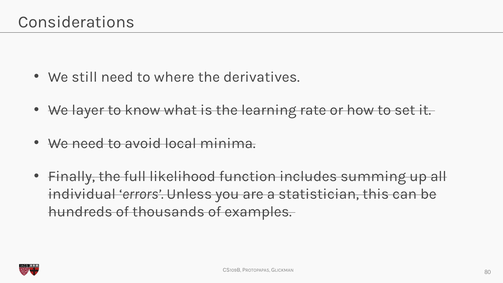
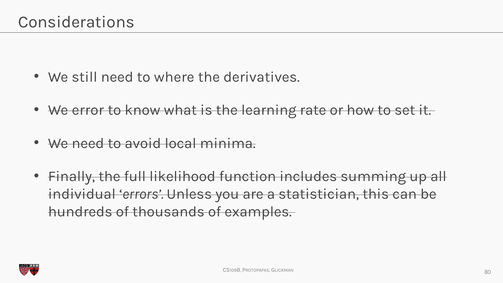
layer: layer -> error (88, 110)
